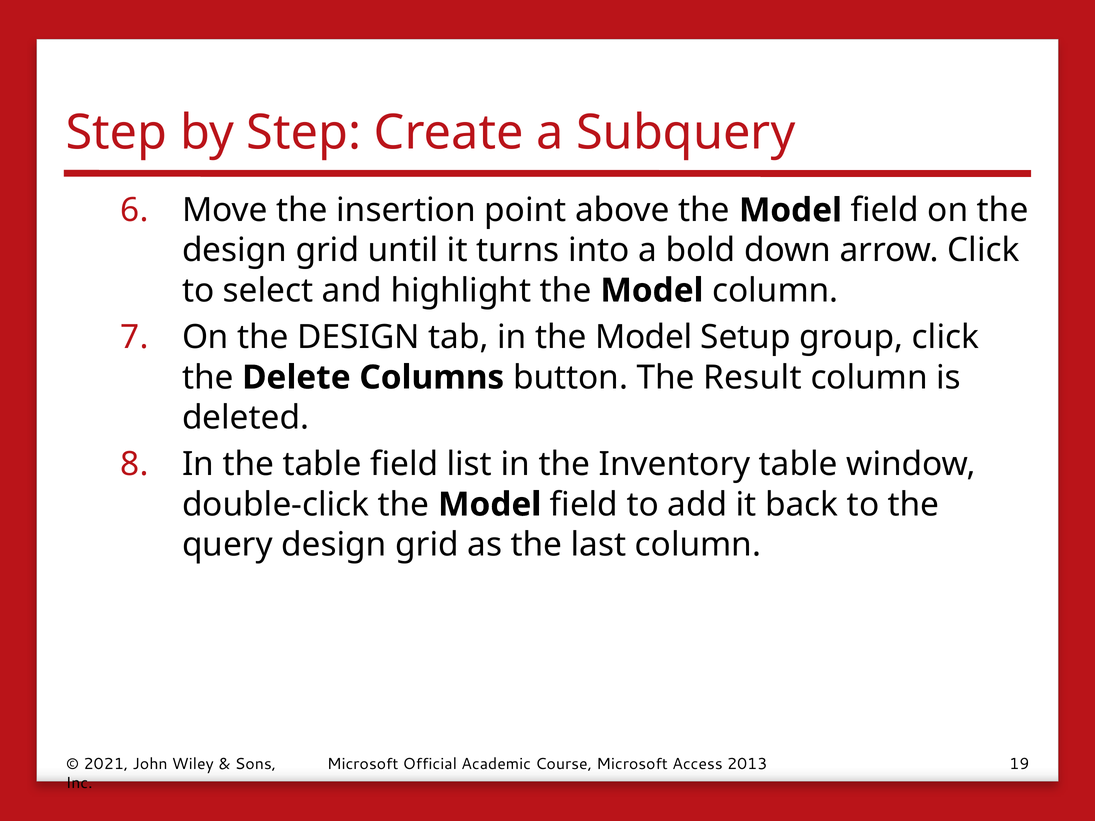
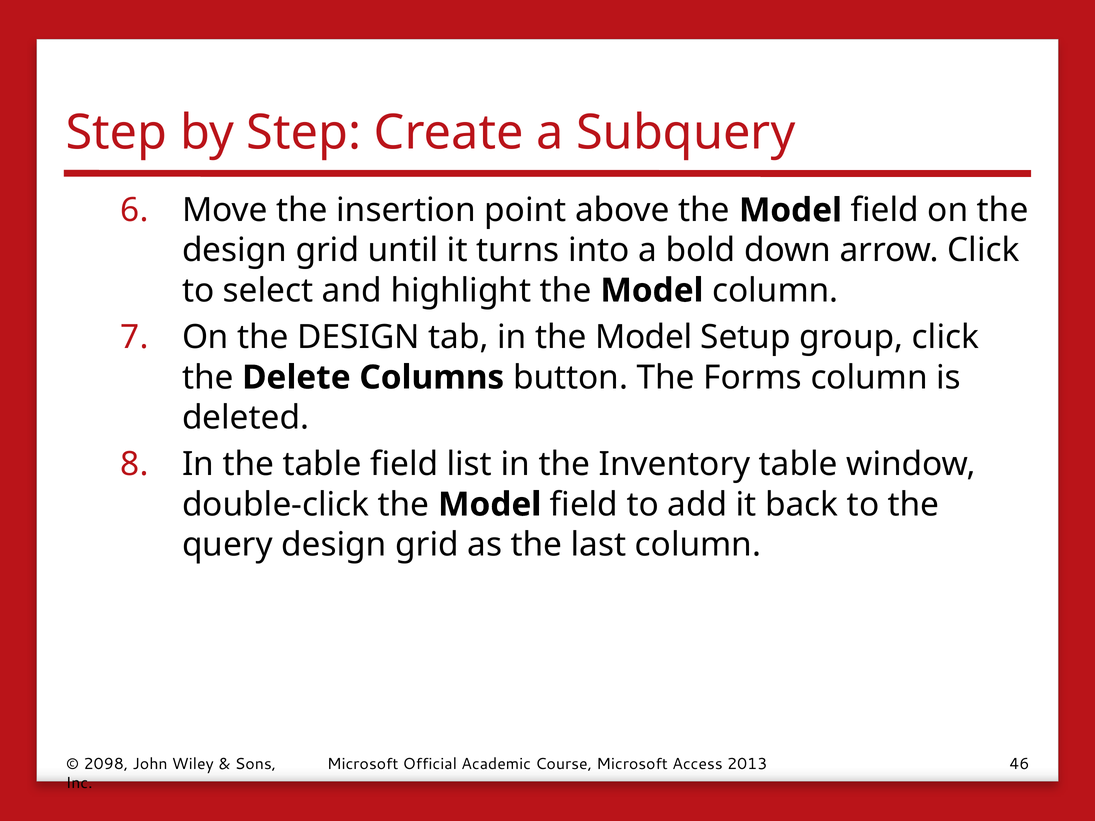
Result: Result -> Forms (753, 378)
2021: 2021 -> 2098 (106, 764)
19: 19 -> 46 (1019, 764)
